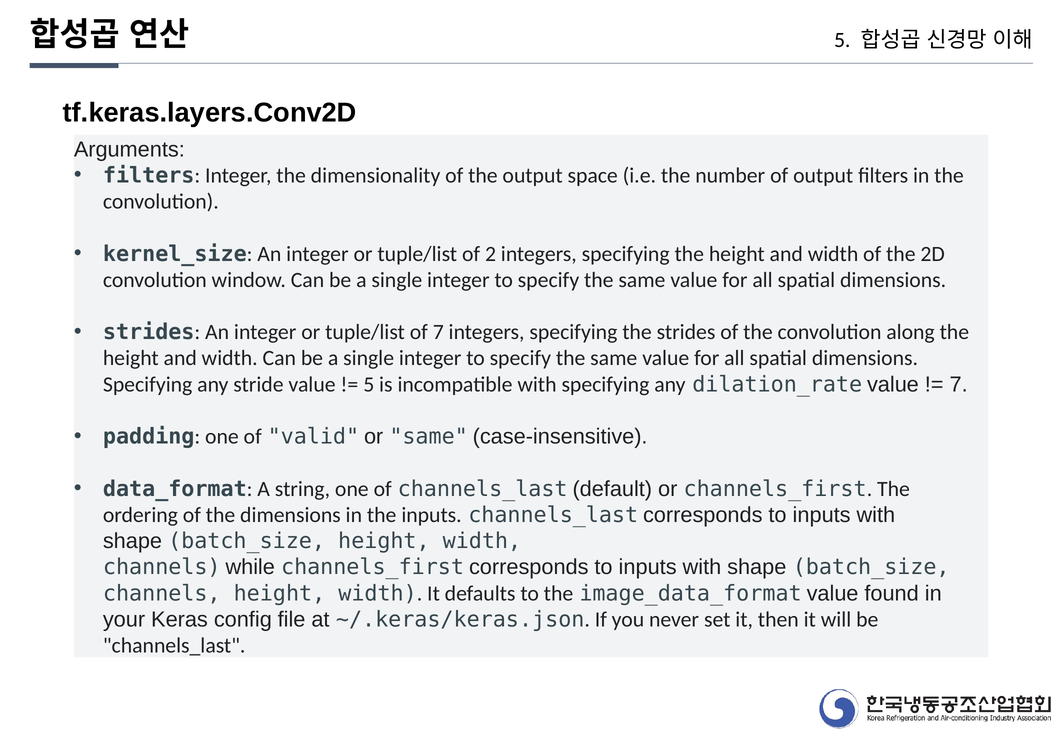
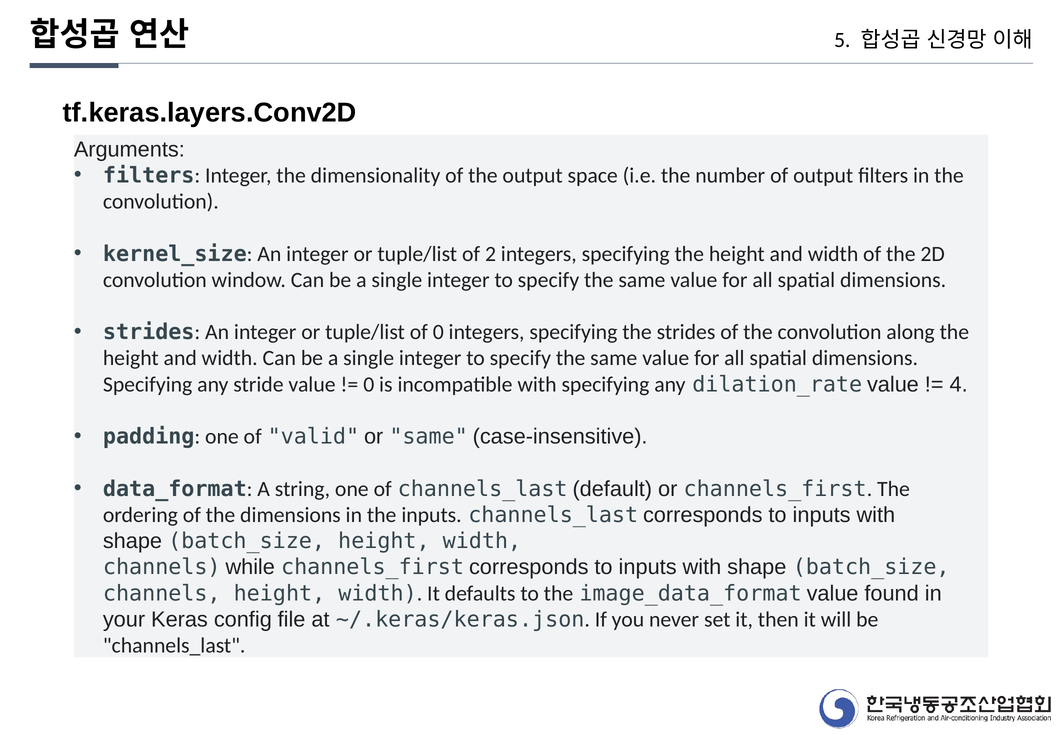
of 7: 7 -> 0 (438, 332)
5: 5 -> 0 (369, 385)
7: 7 -> 4 (959, 385)
